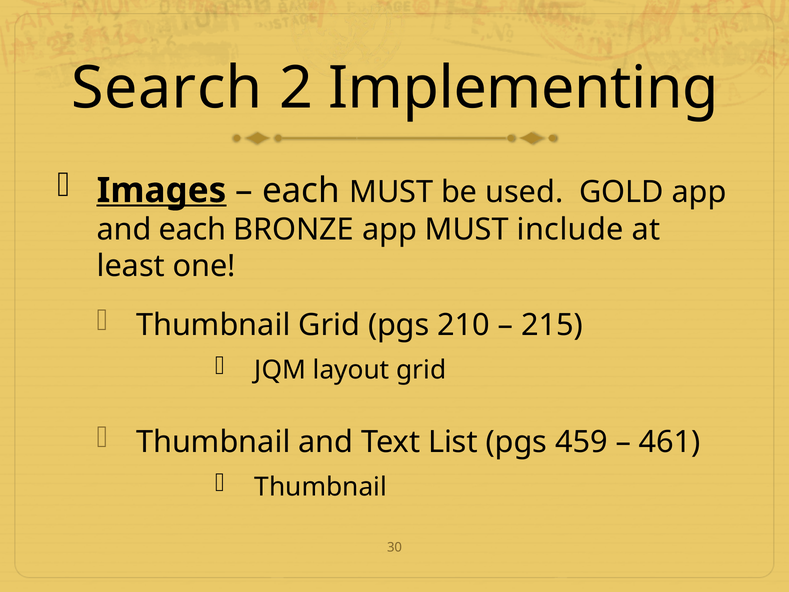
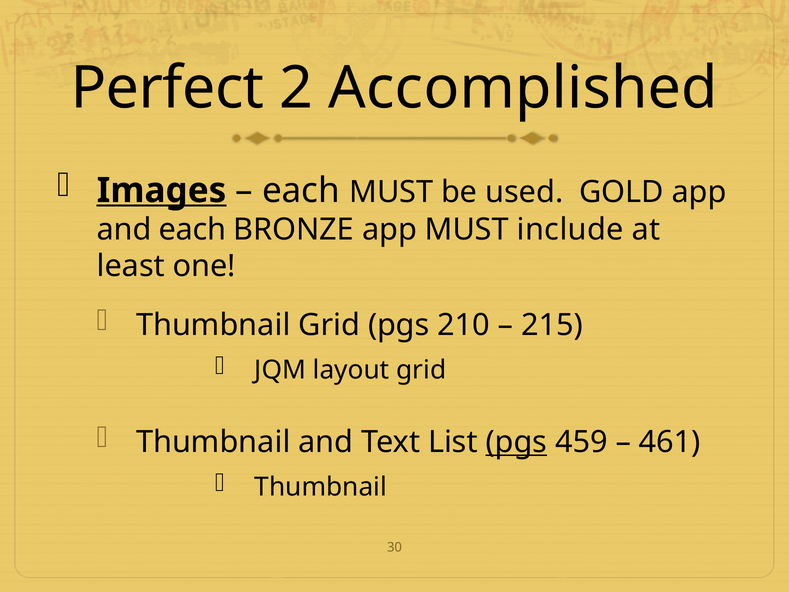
Search: Search -> Perfect (167, 88)
Implementing: Implementing -> Accomplished (523, 88)
pgs underline: none -> present (516, 442)
